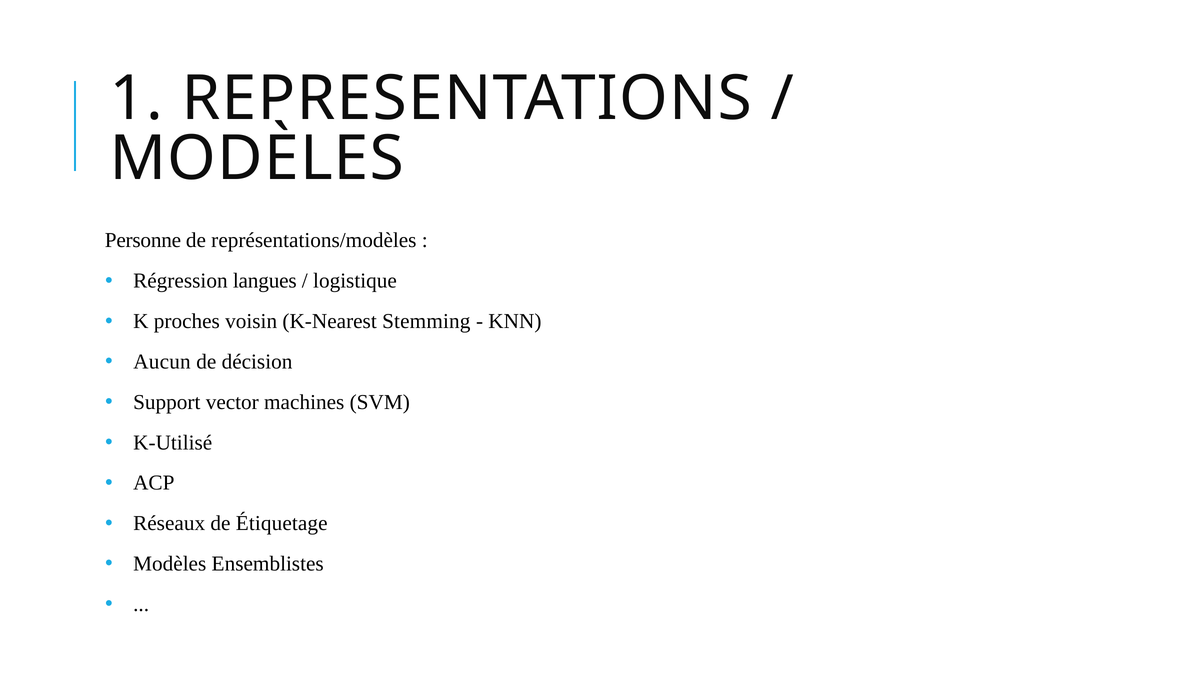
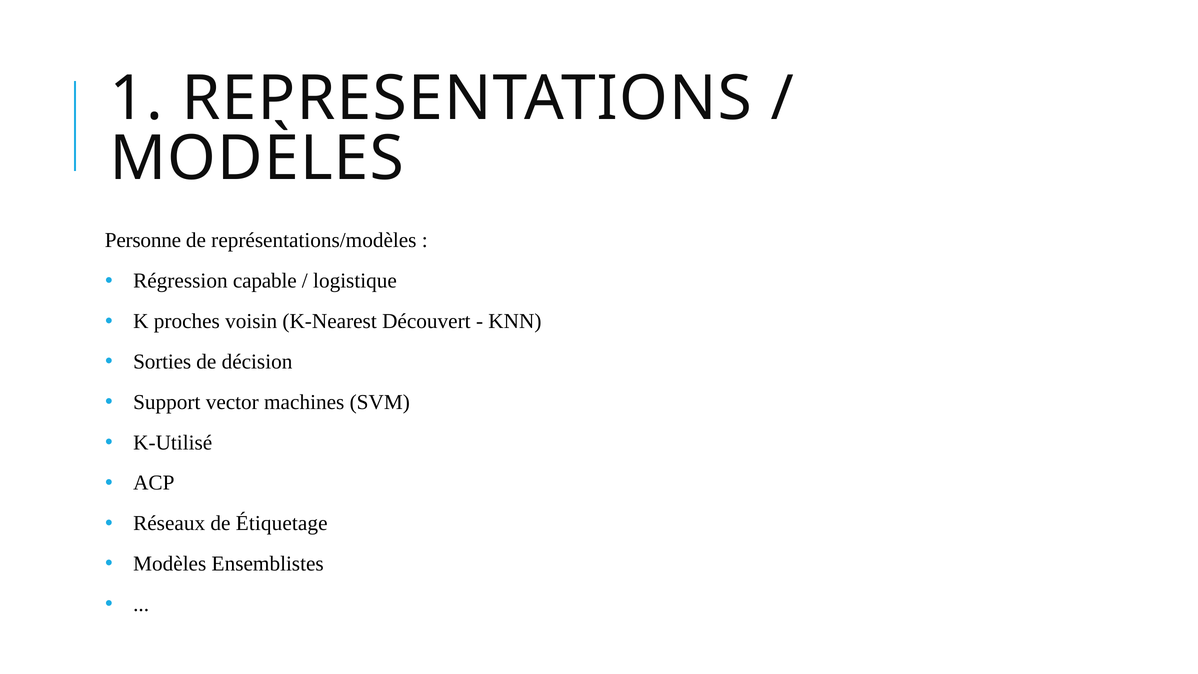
langues: langues -> capable (265, 281)
Stemming: Stemming -> Découvert (426, 321)
Aucun: Aucun -> Sorties (162, 362)
